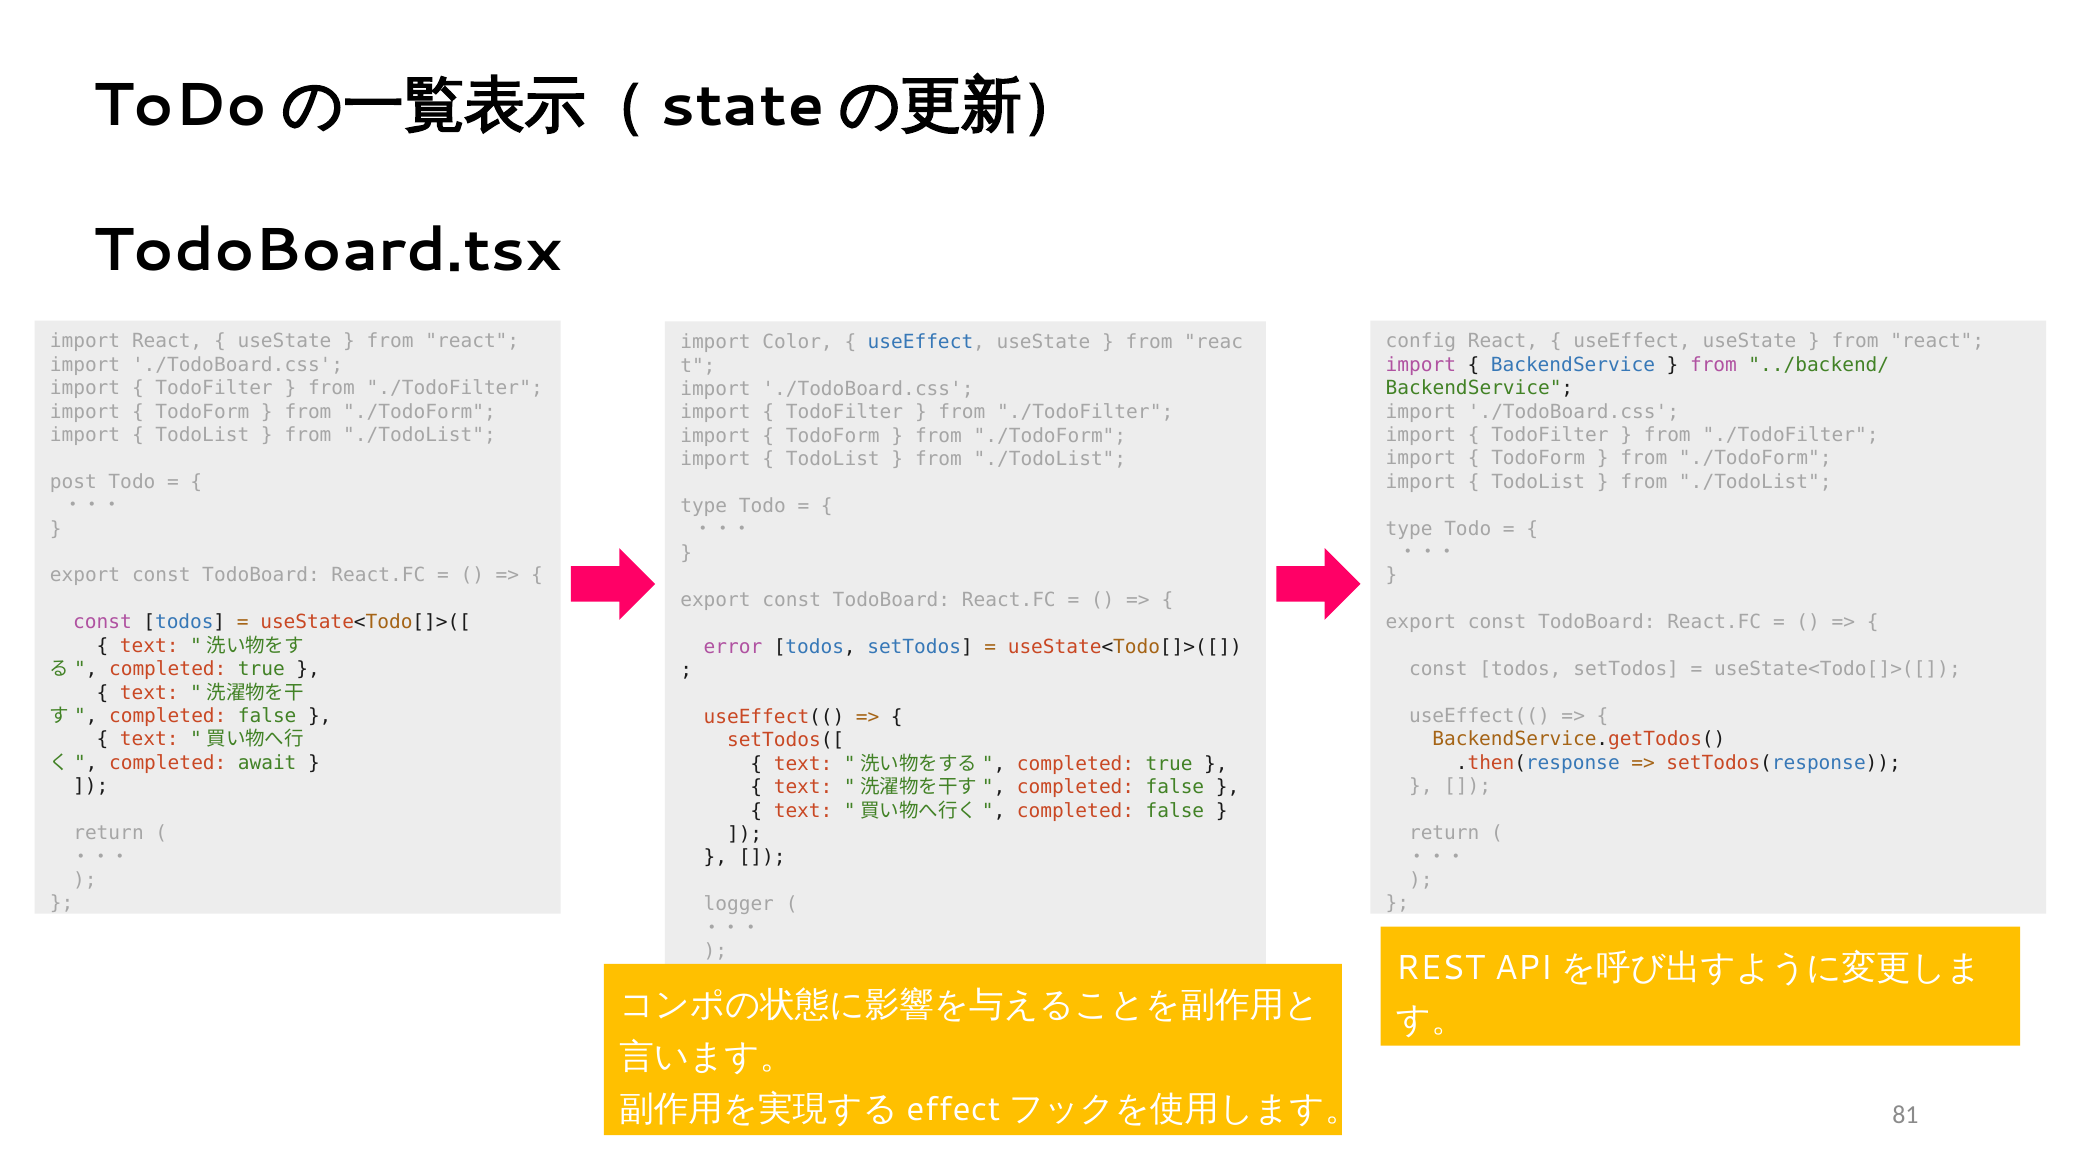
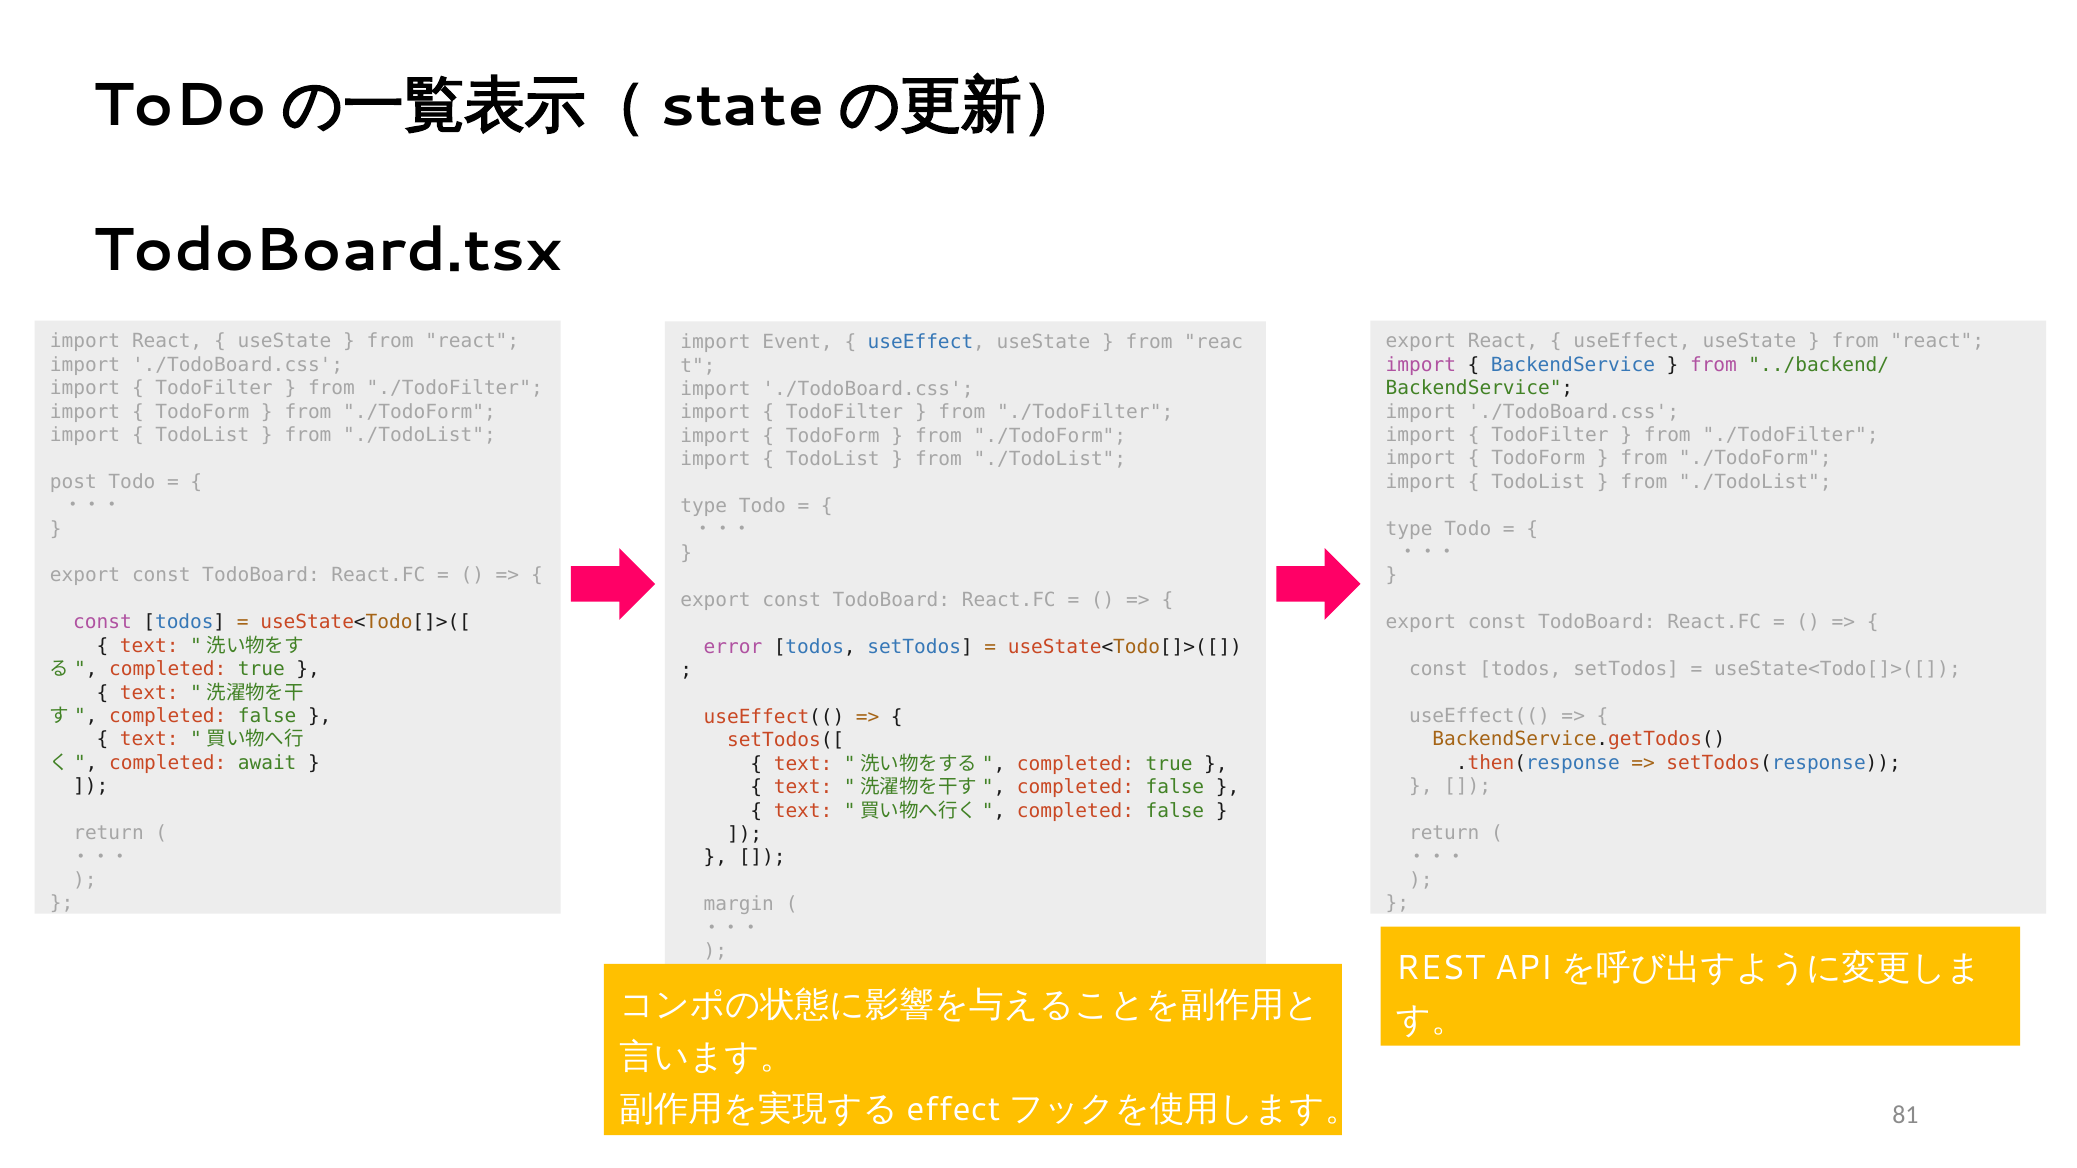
config: config -> export (1421, 341)
Color: Color -> Event (798, 342)
logger: logger -> margin (739, 905)
